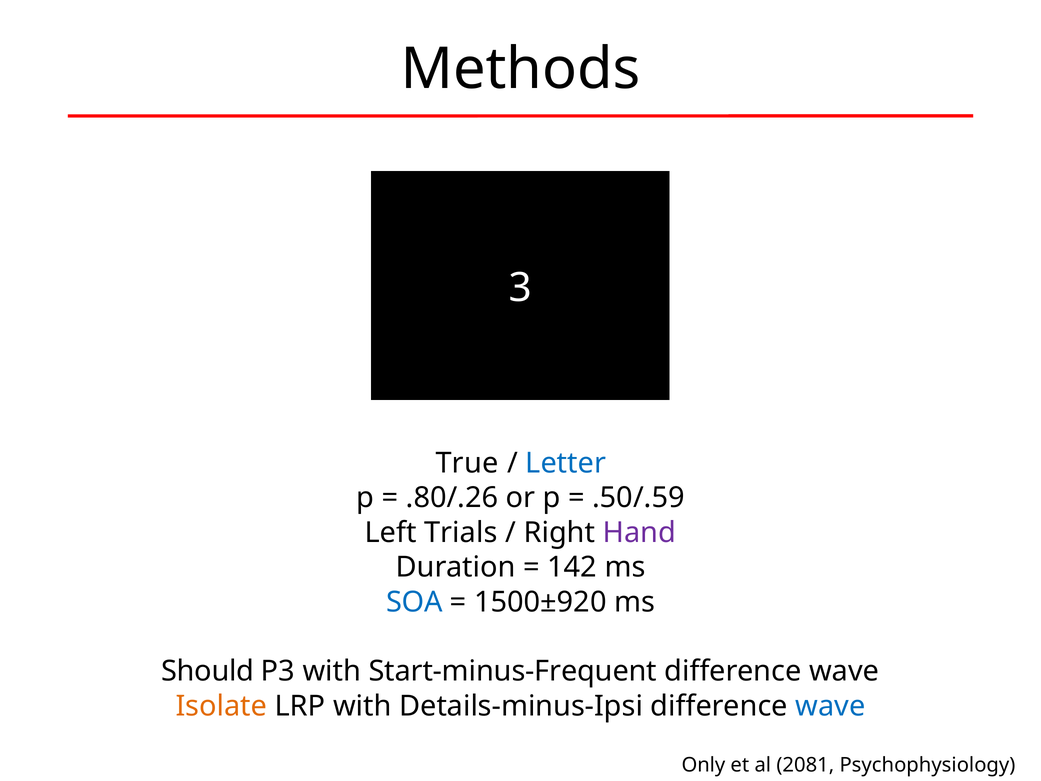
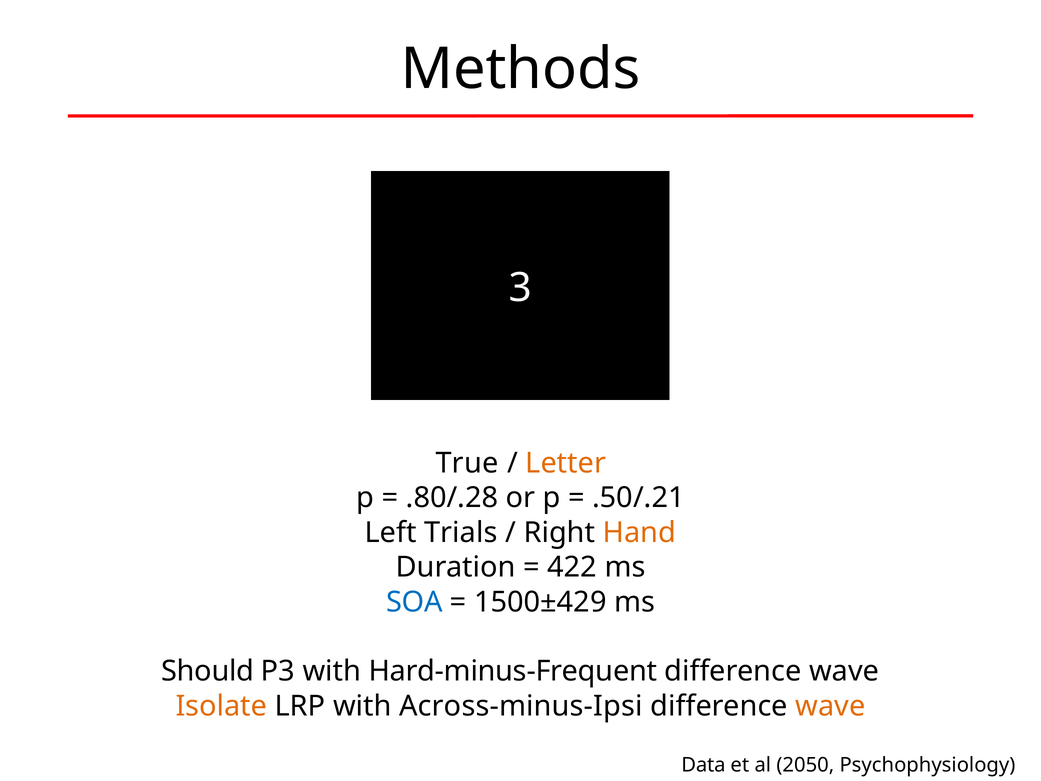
Letter colour: blue -> orange (566, 463)
.80/.26: .80/.26 -> .80/.28 (452, 498)
.50/.59: .50/.59 -> .50/.21 (638, 498)
Hand colour: purple -> orange (639, 532)
142: 142 -> 422 (572, 567)
1500±920: 1500±920 -> 1500±429 (540, 602)
Start-minus-Frequent: Start-minus-Frequent -> Hard-minus-Frequent (513, 671)
Details-minus-Ipsi: Details-minus-Ipsi -> Across-minus-Ipsi (521, 706)
wave colour: blue -> orange (830, 706)
Only: Only -> Data (703, 765)
2081: 2081 -> 2050 (805, 765)
